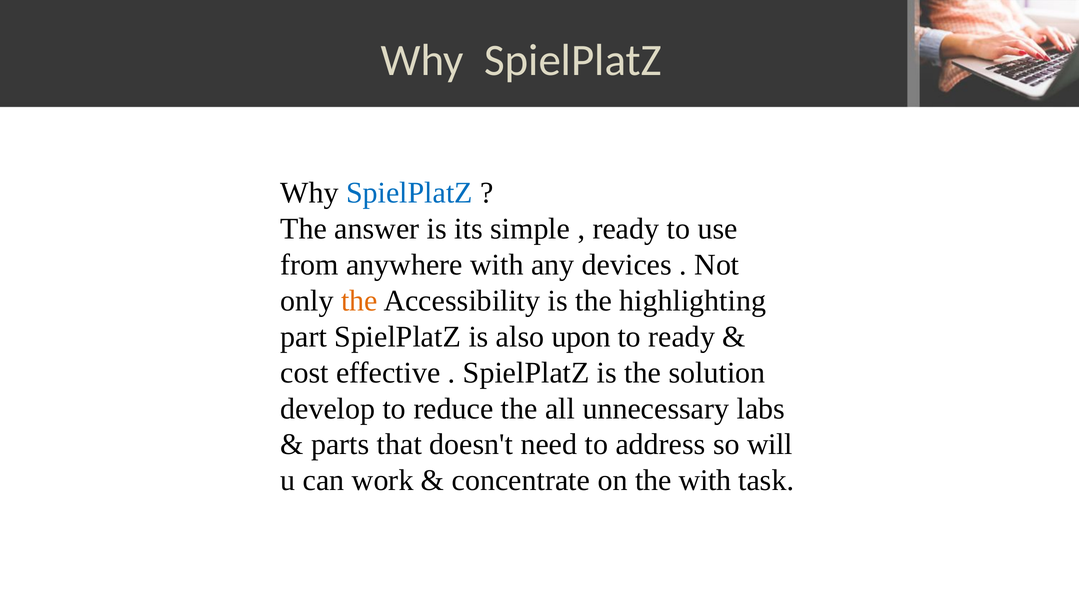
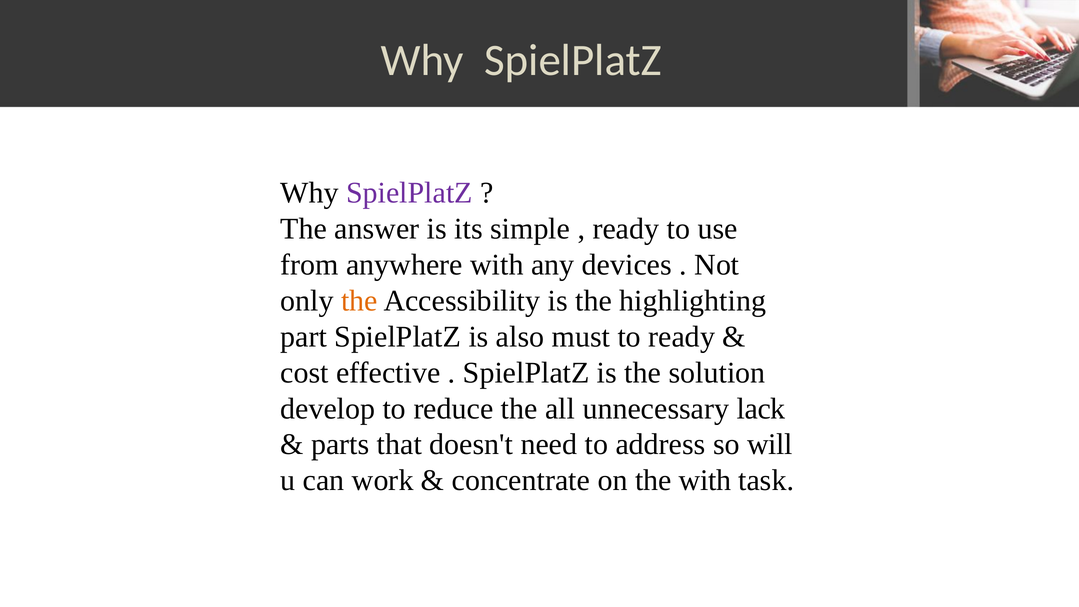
SpielPlatZ colour: blue -> purple (409, 193)
upon: upon -> must (581, 337)
labs: labs -> lack (761, 409)
